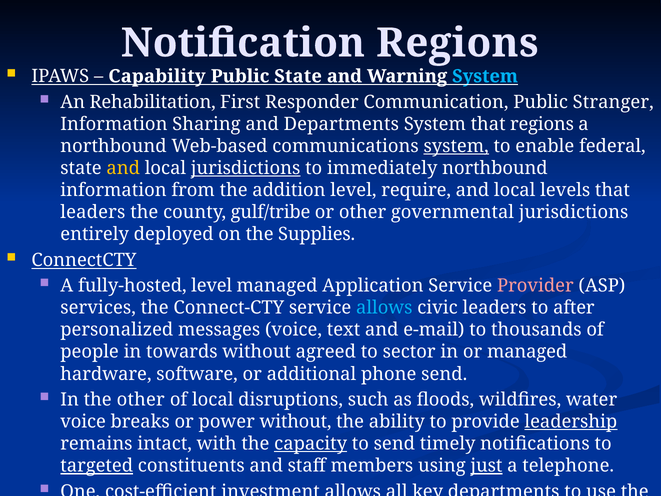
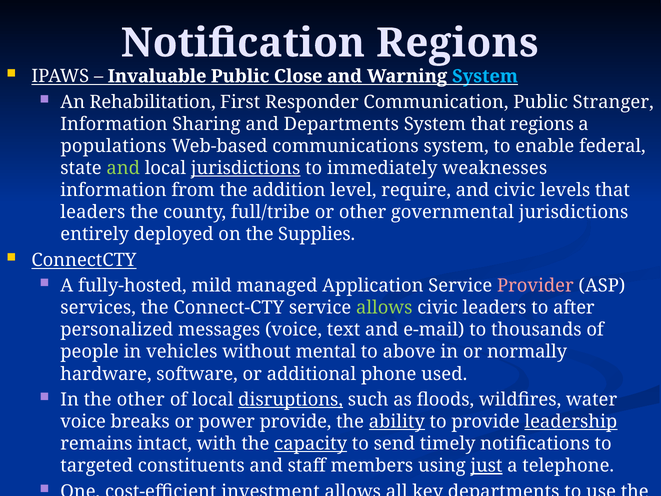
Capability: Capability -> Invaluable (157, 76)
Public State: State -> Close (298, 76)
northbound: northbound -> populations (113, 146)
system underline: present -> none (456, 146)
and colour: yellow -> light green (123, 168)
immediately northbound: northbound -> weaknesses (495, 168)
local: local -> civic (515, 190)
gulf/tribe: gulf/tribe -> full/tribe (270, 212)
fully-hosted level: level -> mild (212, 286)
allows colour: light blue -> light green (384, 308)
towards: towards -> vehicles (182, 352)
agreed: agreed -> mental (326, 352)
sector: sector -> above (409, 352)
or managed: managed -> normally (527, 352)
phone send: send -> used (444, 374)
disruptions underline: none -> present (291, 399)
power without: without -> provide (296, 422)
ability underline: none -> present (397, 422)
targeted underline: present -> none (97, 466)
